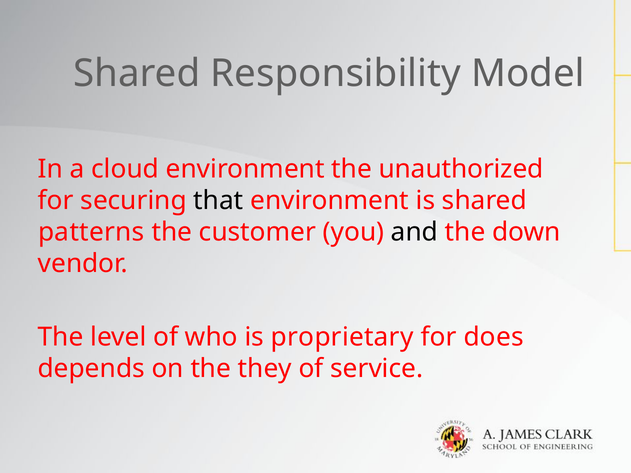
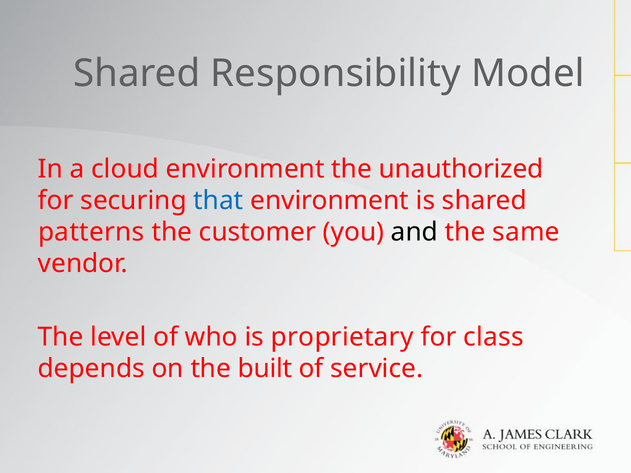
that colour: black -> blue (218, 201)
down: down -> same (526, 232)
does: does -> class (494, 337)
they: they -> built (265, 369)
